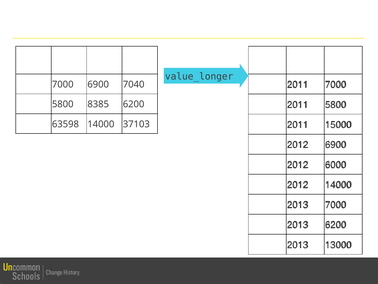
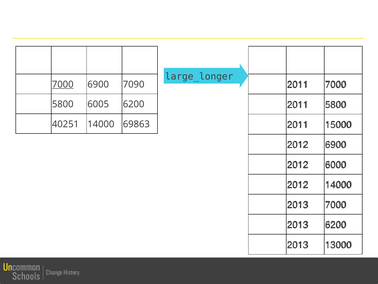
value_longer: value_longer -> large_longer (199, 76)
7000 underline: none -> present (63, 84)
7040: 7040 -> 7090 (134, 84)
8385: 8385 -> 6005 (98, 104)
63598: 63598 -> 40251 (65, 124)
37103: 37103 -> 69863 (136, 124)
